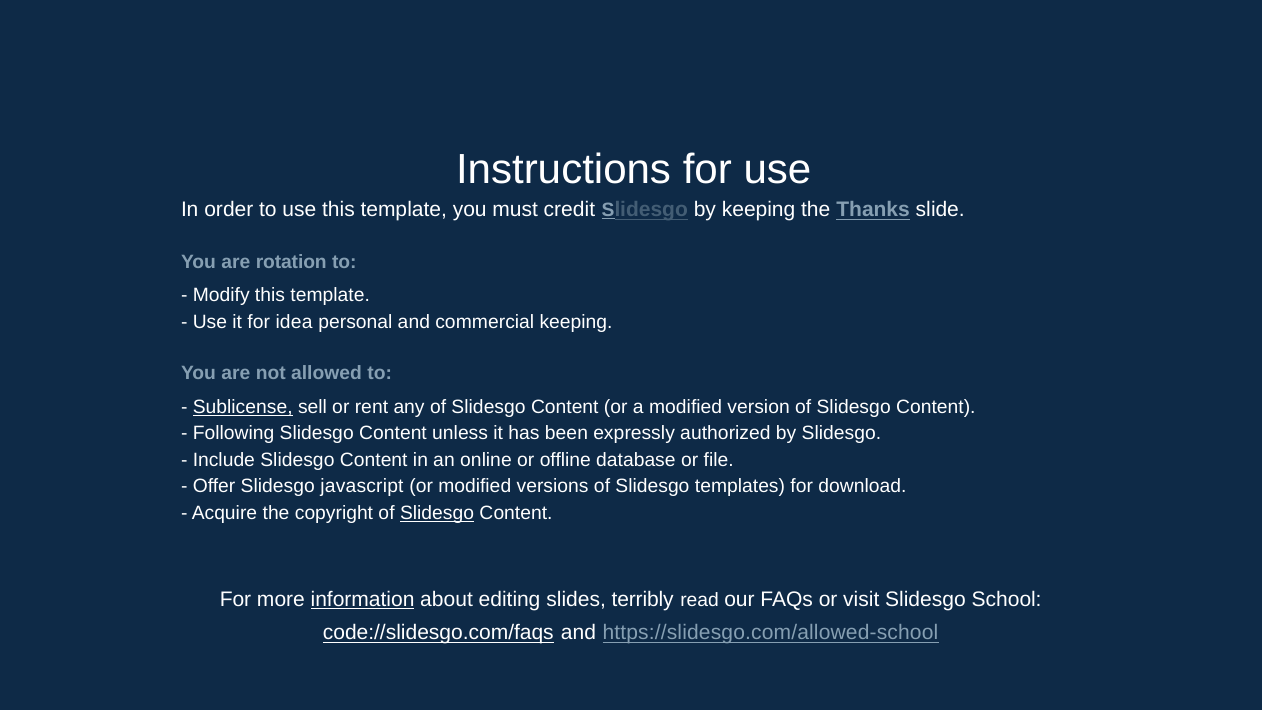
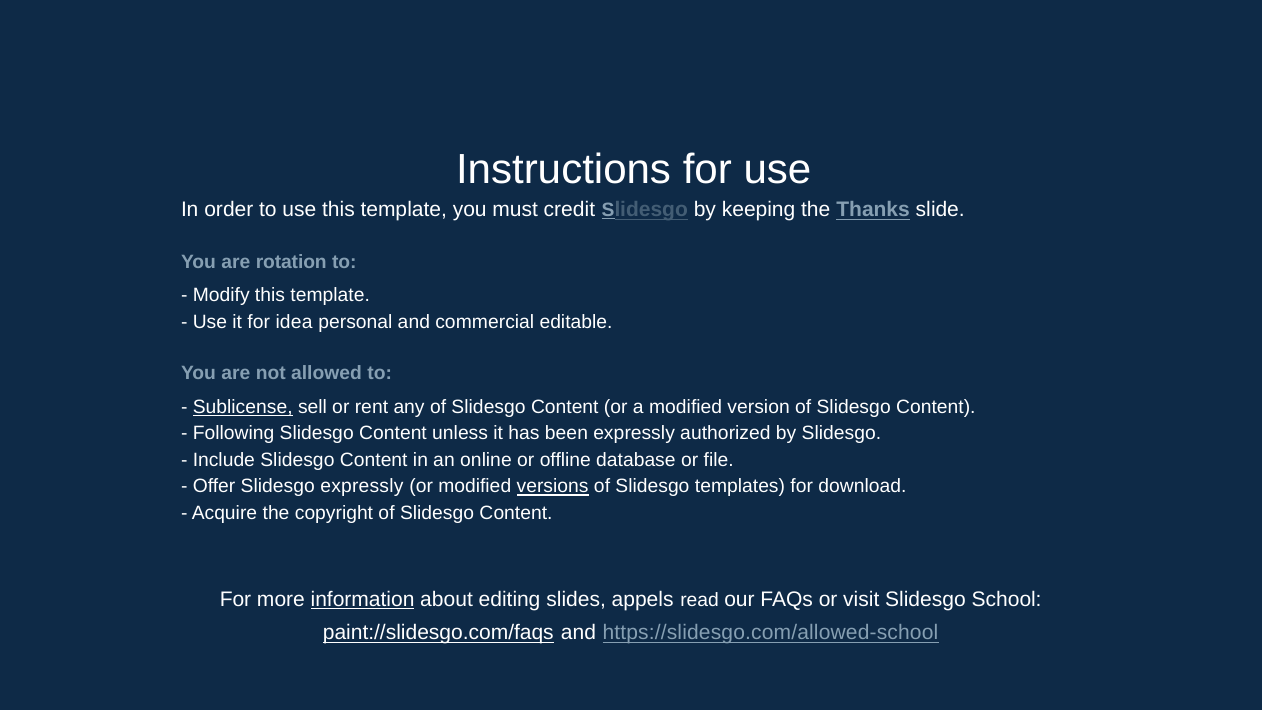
commercial keeping: keeping -> editable (576, 322)
Slidesgo javascript: javascript -> expressly (362, 487)
versions underline: none -> present (553, 487)
Slidesgo underline: present -> none (437, 513)
terribly: terribly -> appels (643, 600)
code://slidesgo.com/faqs: code://slidesgo.com/faqs -> paint://slidesgo.com/faqs (438, 633)
